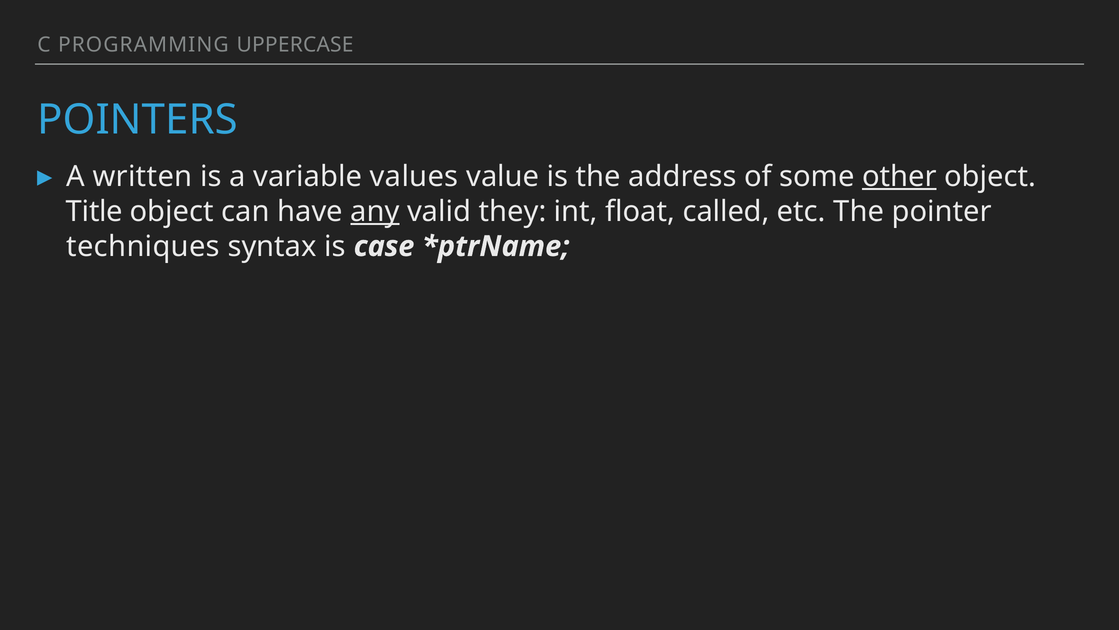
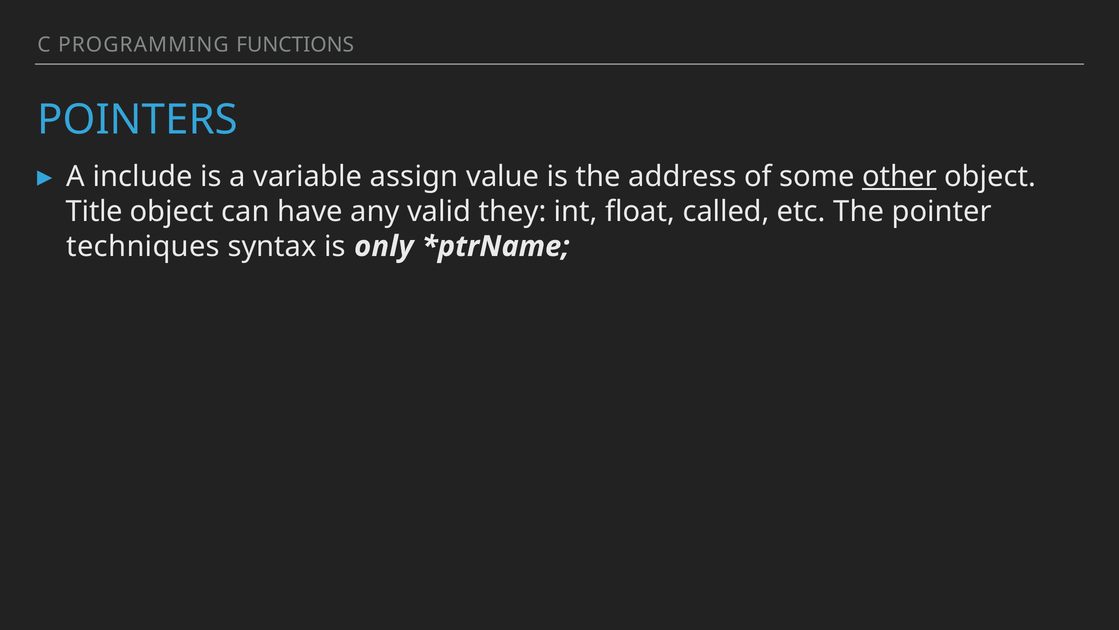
UPPERCASE: UPPERCASE -> FUNCTIONS (295, 45)
written: written -> include (143, 176)
values: values -> assign (414, 176)
any underline: present -> none (375, 211)
case: case -> only (384, 246)
